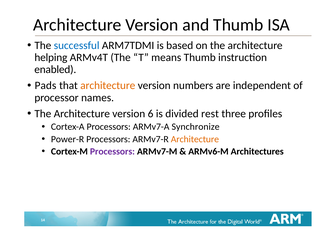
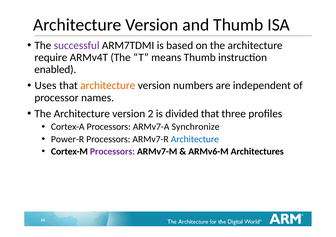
successful colour: blue -> purple (77, 45)
helping: helping -> require (51, 58)
Pads: Pads -> Uses (45, 86)
6: 6 -> 2 (151, 114)
divided rest: rest -> that (210, 114)
Architecture colour: orange -> blue (195, 139)
